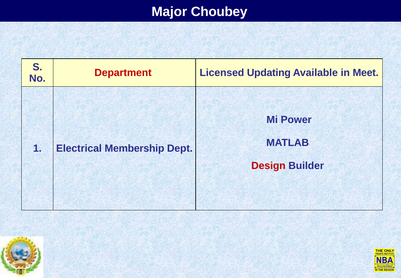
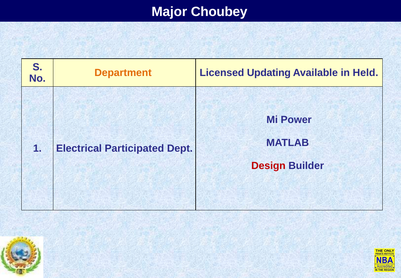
Department colour: red -> orange (123, 73)
Meet: Meet -> Held (366, 73)
Membership: Membership -> Participated (134, 148)
